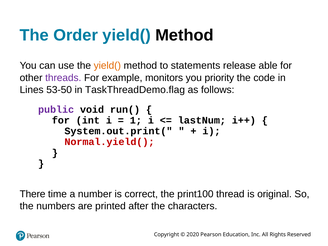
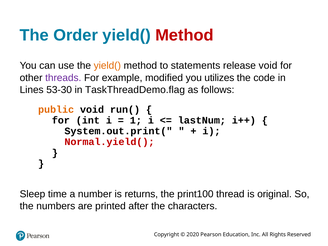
Method colour: black -> red (184, 35)
release able: able -> void (268, 66)
monitors: monitors -> modified (164, 78)
priority: priority -> utilizes (219, 78)
53-50: 53-50 -> 53-30 (59, 90)
public colour: purple -> orange (56, 109)
There: There -> Sleep (32, 194)
correct: correct -> returns (141, 194)
